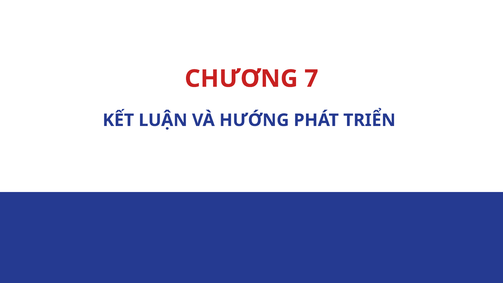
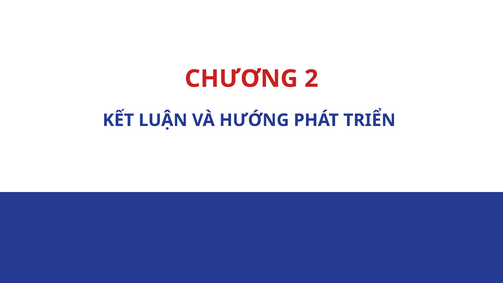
7: 7 -> 2 (311, 79)
